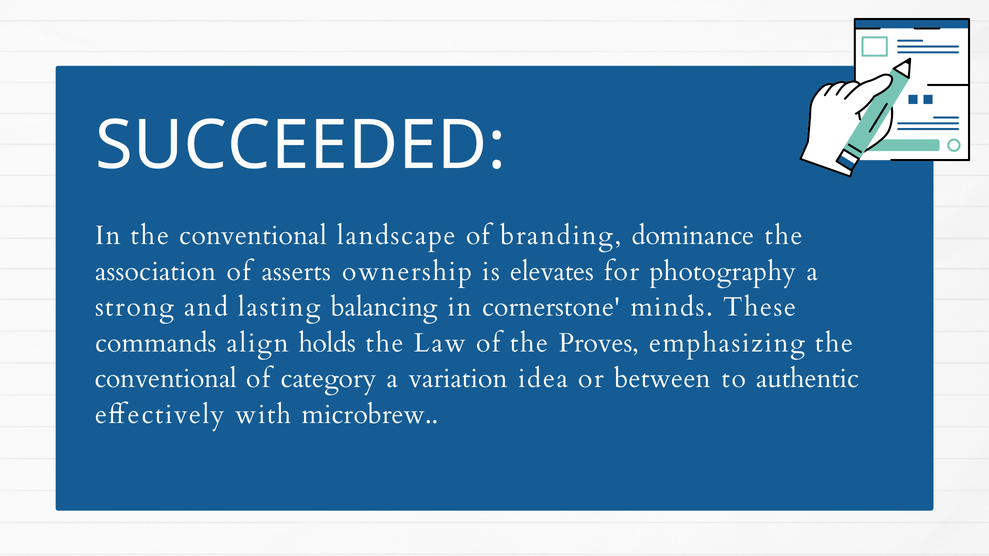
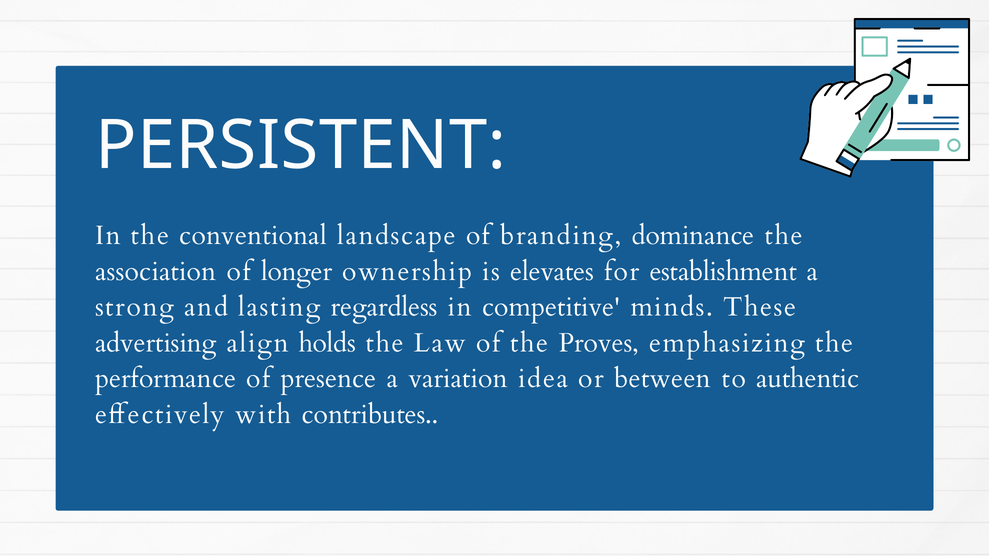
SUCCEEDED: SUCCEEDED -> PERSISTENT (301, 145)
asserts: asserts -> longer (297, 271)
photography: photography -> establishment (723, 271)
balancing: balancing -> regardless (384, 307)
cornerstone: cornerstone -> competitive (551, 307)
commands: commands -> advertising (156, 343)
conventional: conventional -> performance (166, 379)
category: category -> presence (329, 379)
microbrew: microbrew -> contributes (370, 415)
